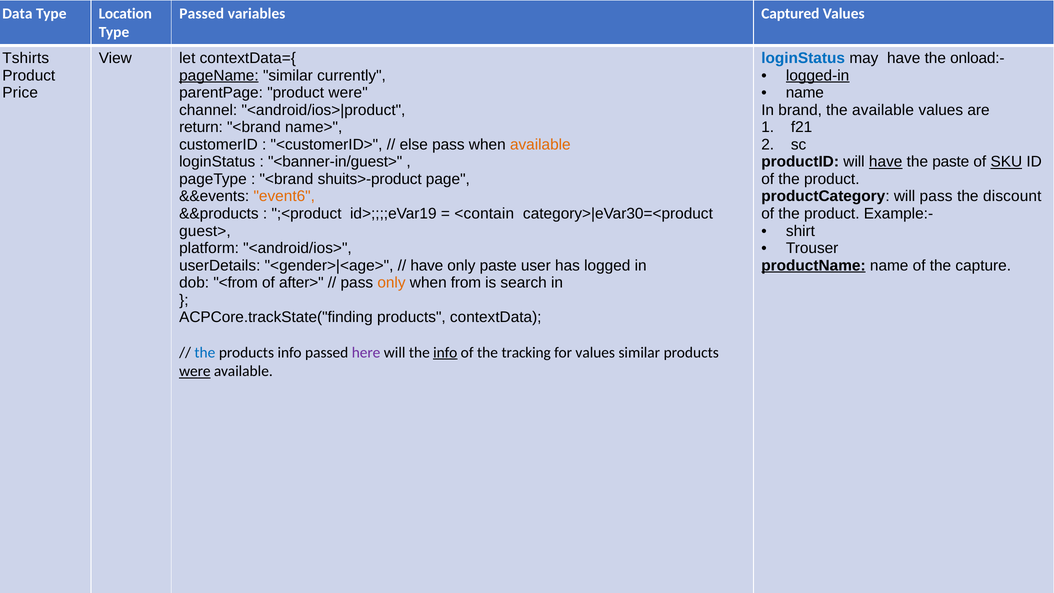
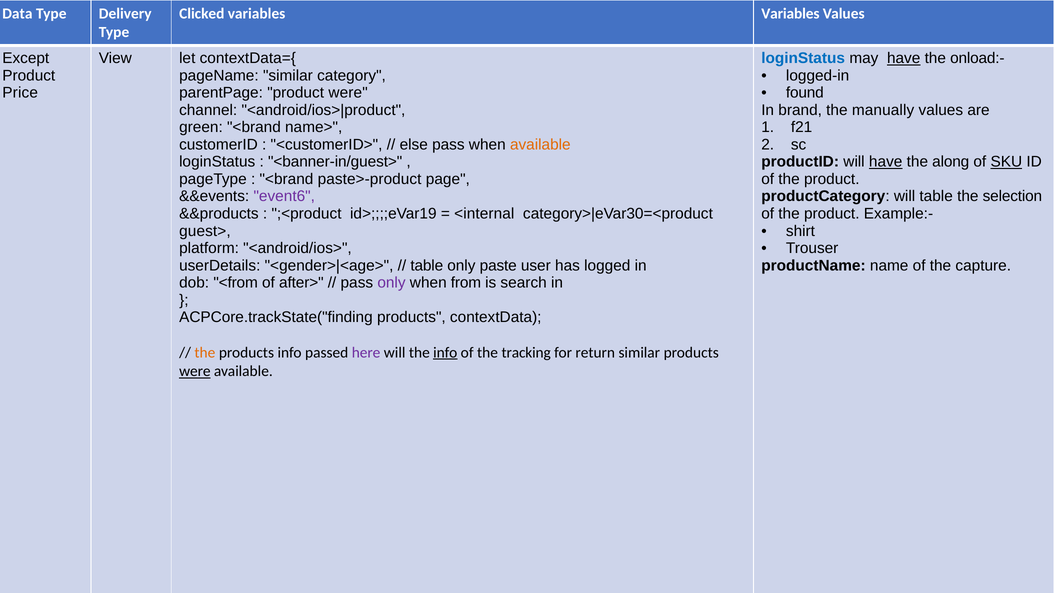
Location: Location -> Delivery (125, 14)
Passed: Passed -> Clicked (202, 14)
variables Captured: Captured -> Variables (790, 14)
Tshirts: Tshirts -> Except (26, 58)
have underline: none -> present (904, 58)
pageName underline: present -> none (219, 75)
currently: currently -> category (352, 75)
logged-in underline: present -> none (818, 75)
name: name -> found (805, 93)
the available: available -> manually (883, 110)
return: return -> green (201, 127)
the paste: paste -> along (951, 162)
shuits>-product: shuits>-product -> paste>-product (370, 179)
event6 colour: orange -> purple (284, 196)
will pass: pass -> table (936, 196)
discount: discount -> selection (1012, 196)
<contain: <contain -> <internal (484, 214)
have: have -> table (427, 265)
productName underline: present -> none (813, 265)
only colour: orange -> purple (391, 283)
the colour: blue -> orange (205, 352)
for values: values -> return (595, 352)
